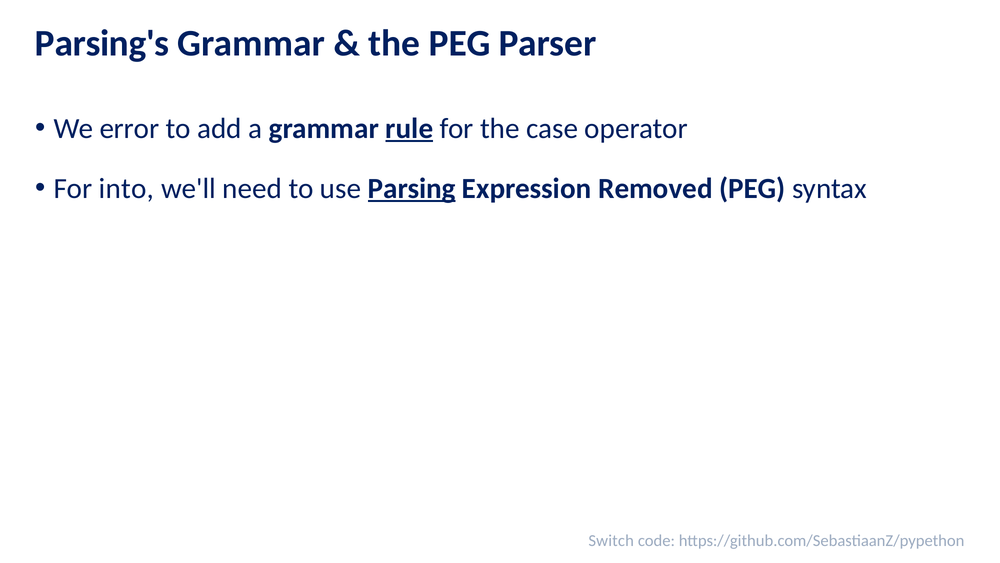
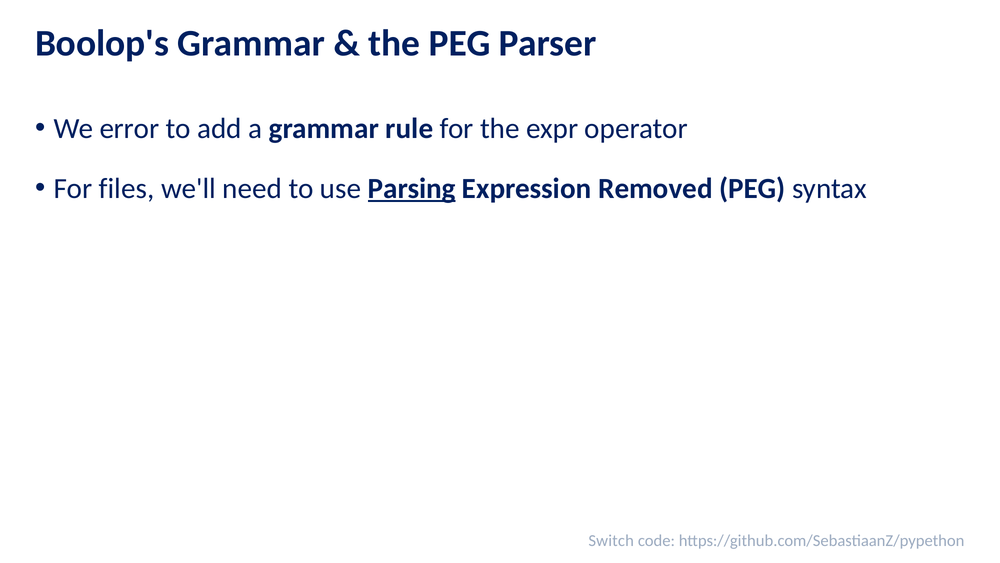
Parsing's: Parsing's -> Boolop's (102, 43)
rule underline: present -> none (409, 128)
case: case -> expr (552, 128)
into: into -> files (127, 188)
